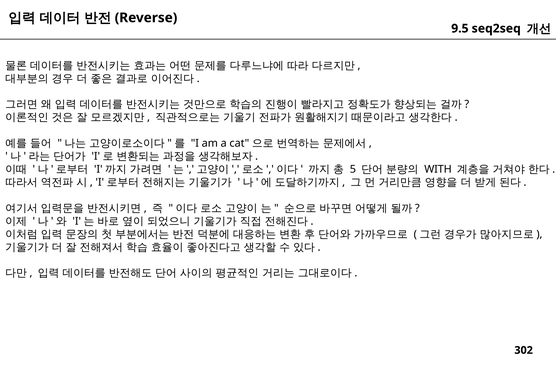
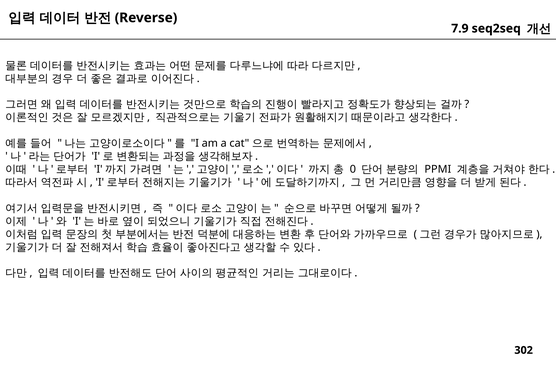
9.5: 9.5 -> 7.9 (460, 28)
5: 5 -> 0 (353, 169)
WITH: WITH -> PPMI (438, 169)
